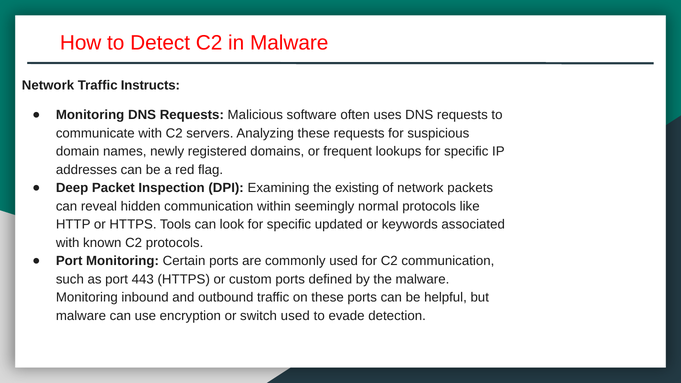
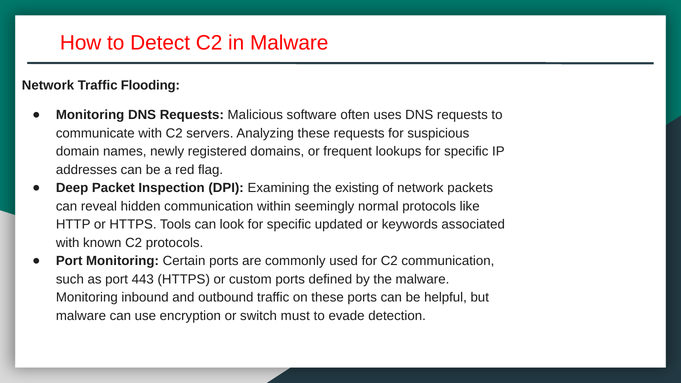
Instructs: Instructs -> Flooding (150, 85)
switch used: used -> must (295, 316)
